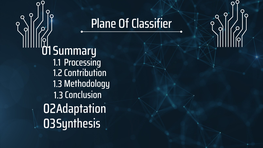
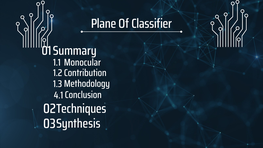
Processing: Processing -> Monocular (82, 62)
1.3: 1.3 -> 4.1 (58, 95)
Adaptation: Adaptation -> Techniques (81, 109)
